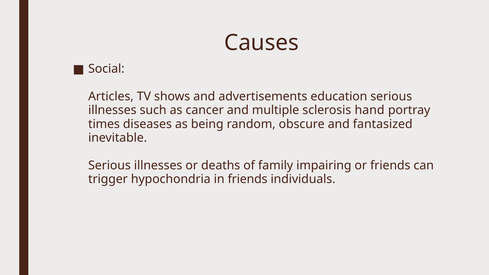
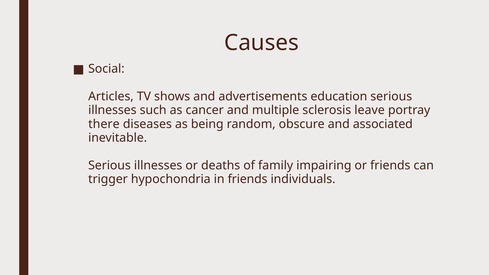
hand: hand -> leave (370, 110)
times: times -> there (104, 124)
fantasized: fantasized -> associated (383, 124)
